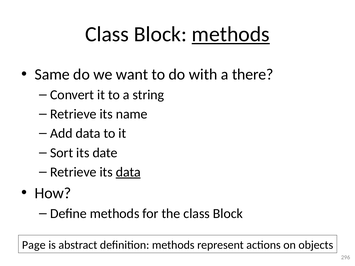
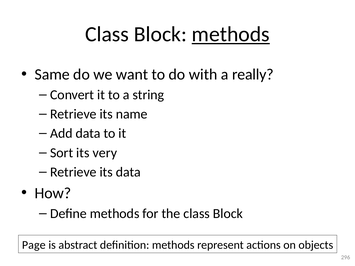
there: there -> really (253, 74)
date: date -> very (105, 153)
data underline: present -> none (128, 172)
